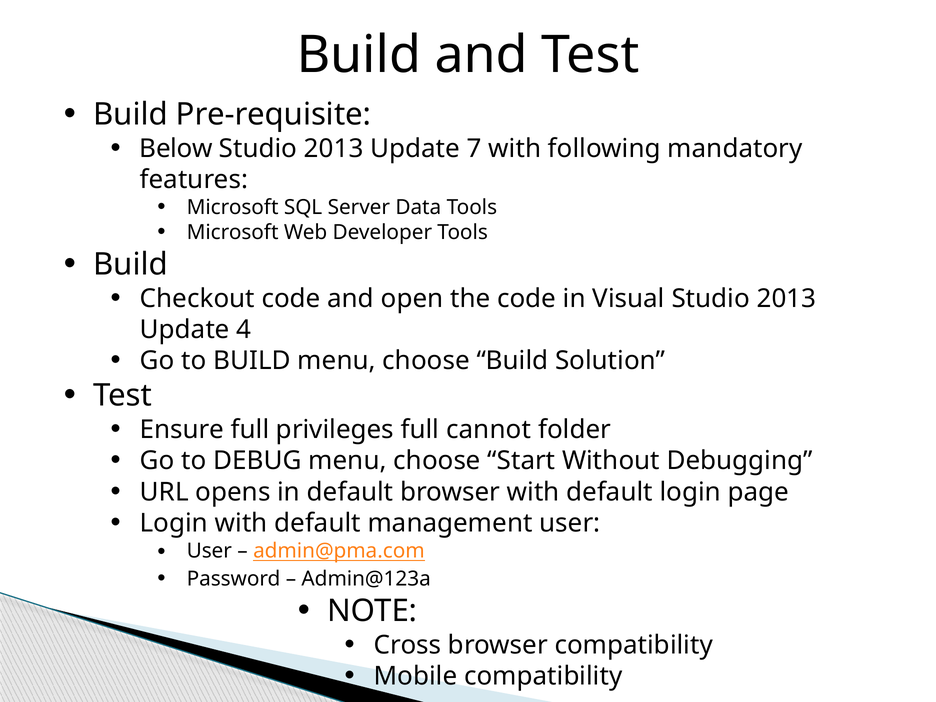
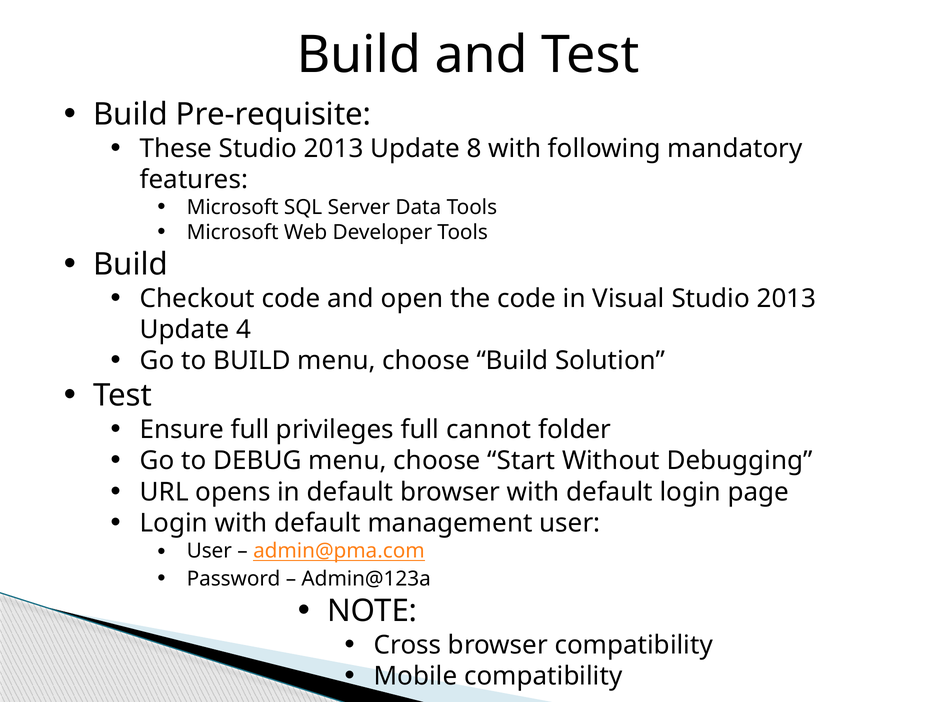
Below: Below -> These (176, 149)
7: 7 -> 8 (474, 149)
